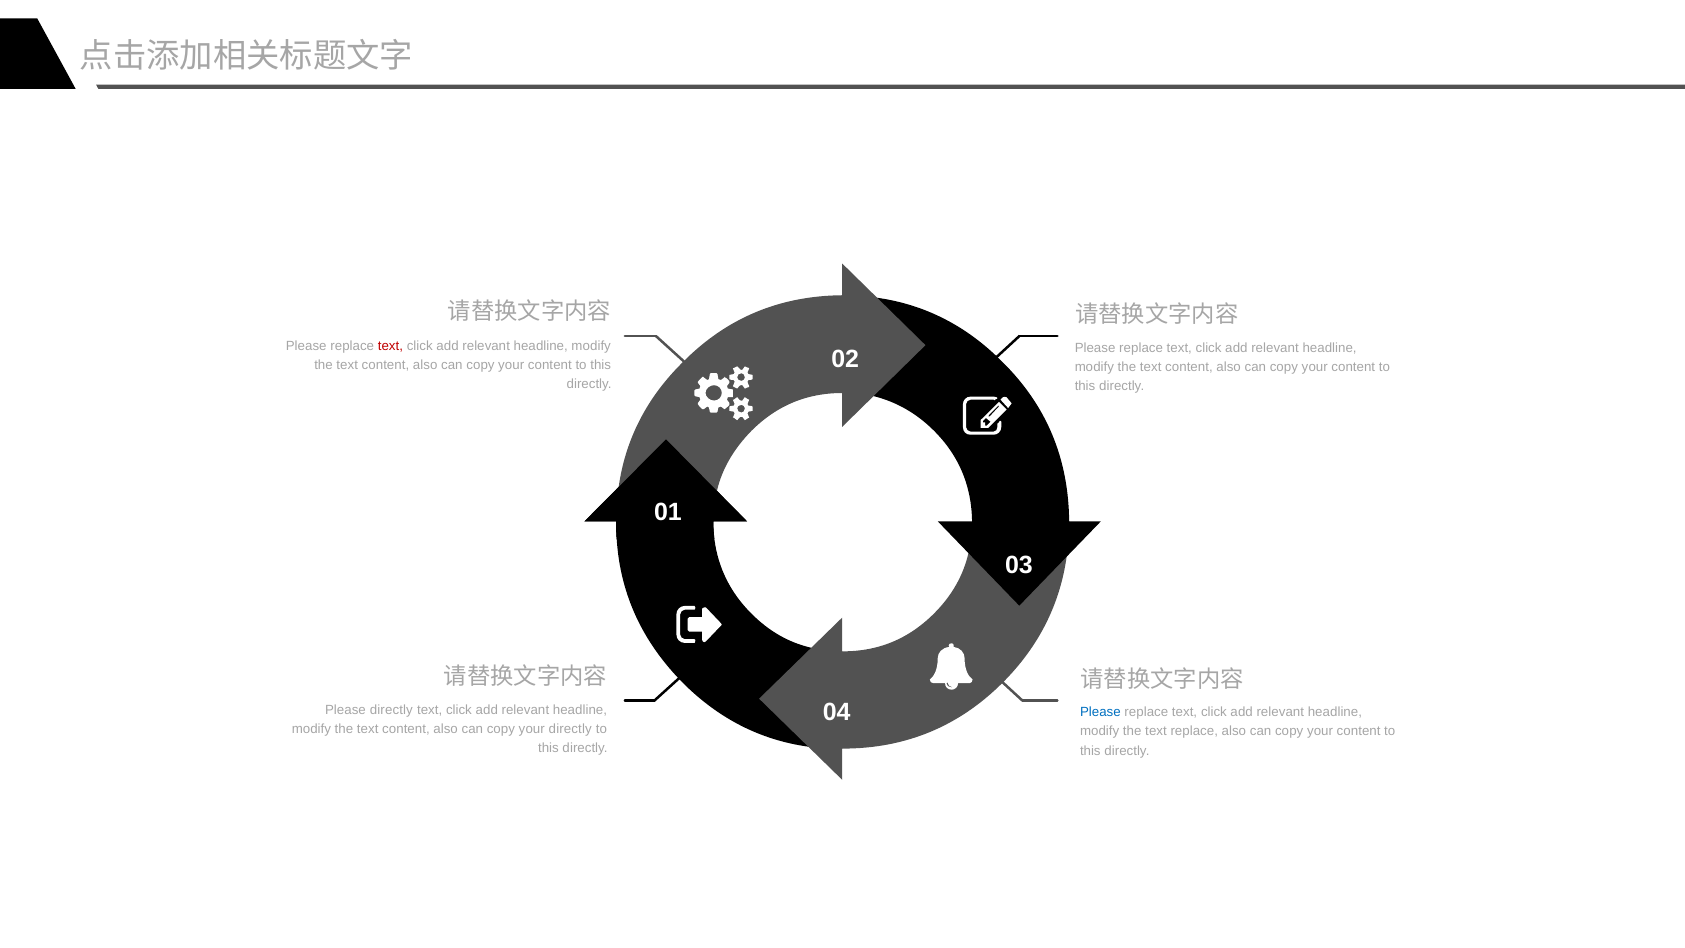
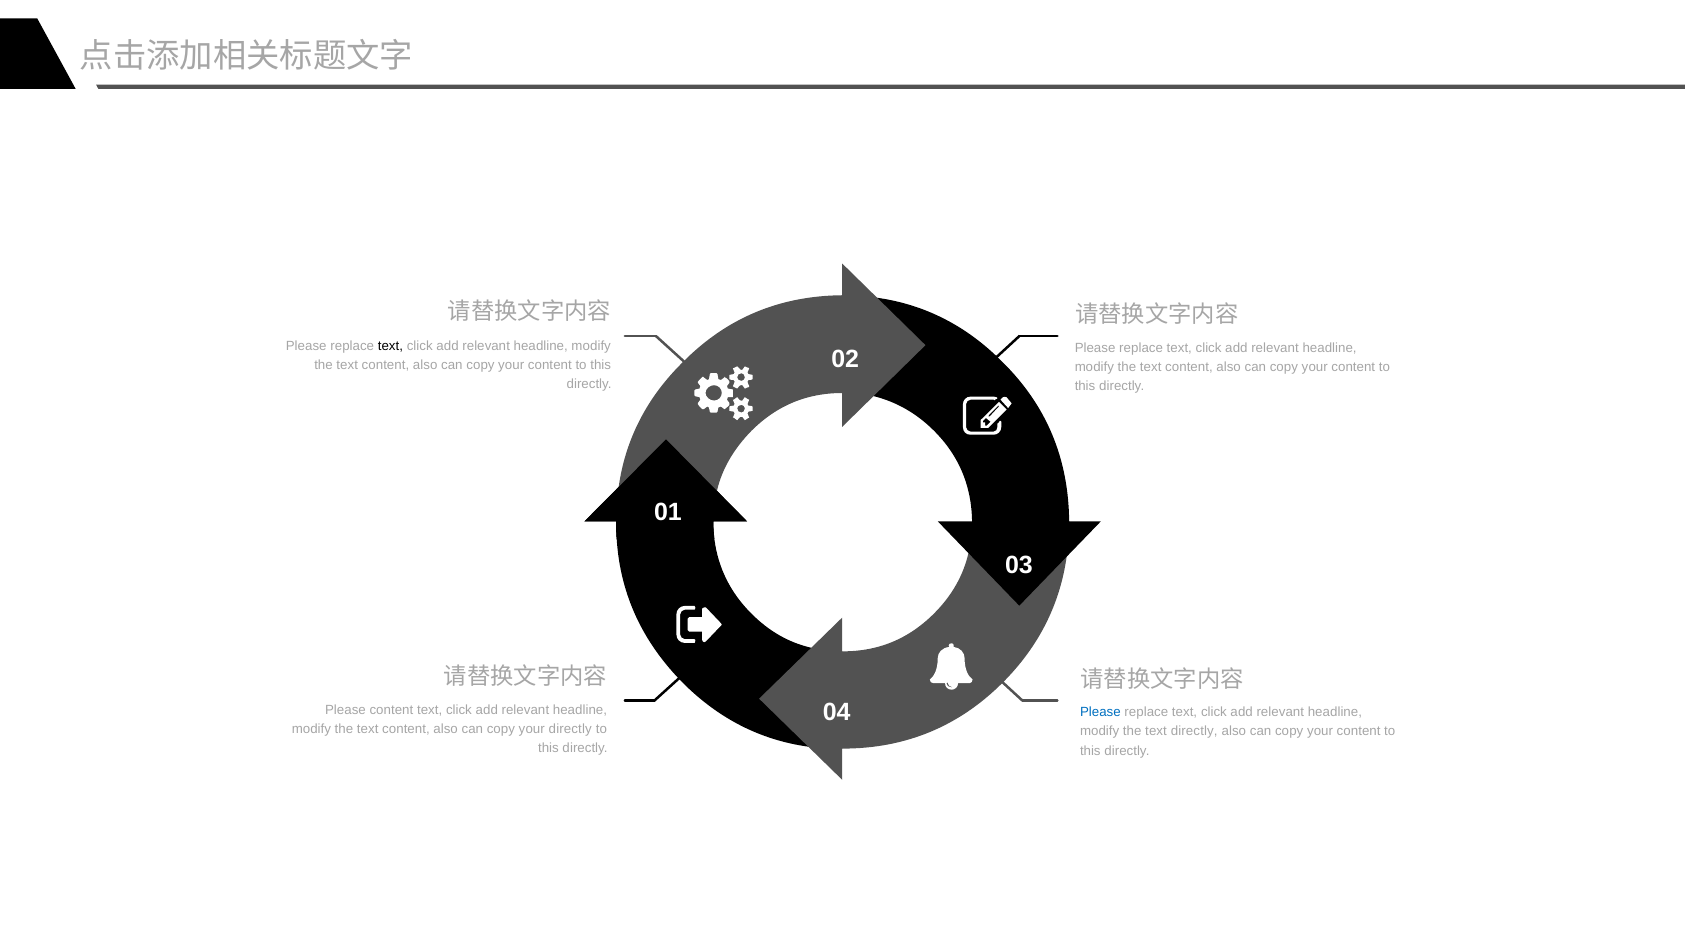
text colour: red -> black (390, 346)
Please directly: directly -> content (391, 710)
text replace: replace -> directly (1194, 731)
